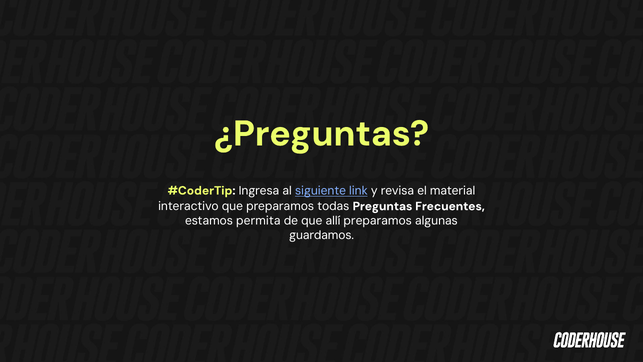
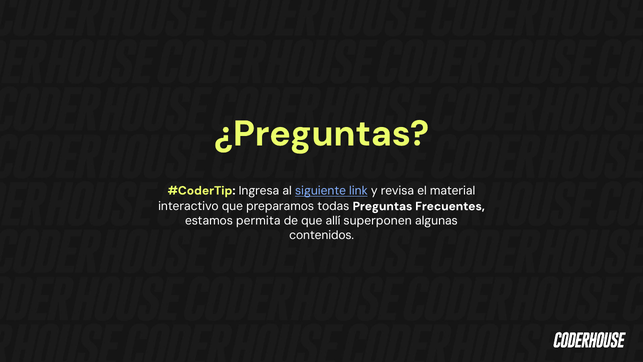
allí preparamos: preparamos -> superponen (378, 221)
guardamos: guardamos -> contenidos (322, 235)
